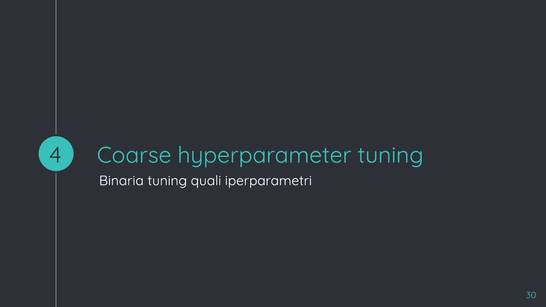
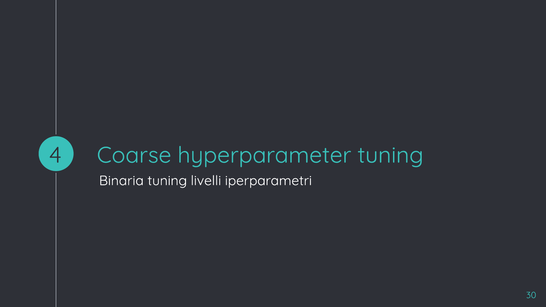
quali: quali -> livelli (206, 181)
